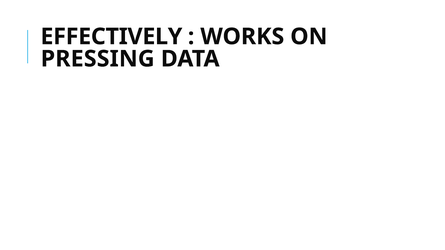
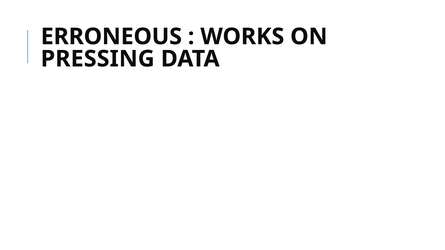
EFFECTIVELY: EFFECTIVELY -> ERRONEOUS (111, 37)
